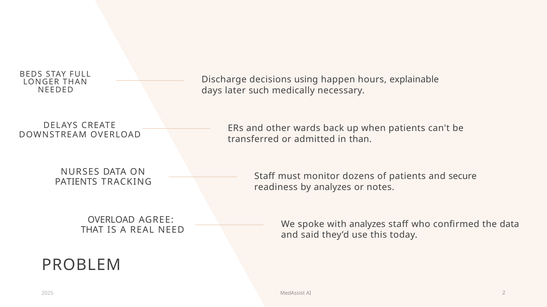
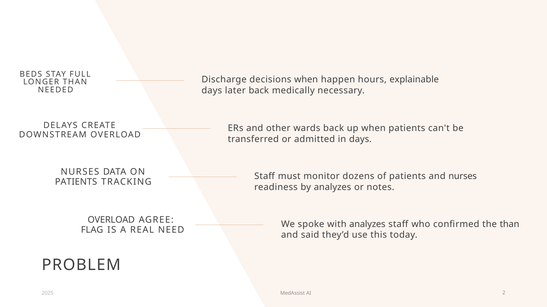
decisions using: using -> when (306, 80)
later such: such -> back (259, 91)
in than: than -> days (360, 139)
and secure: secure -> nurses (463, 177)
the data: data -> than (510, 225)
THAT: THAT -> FLAG (92, 230)
